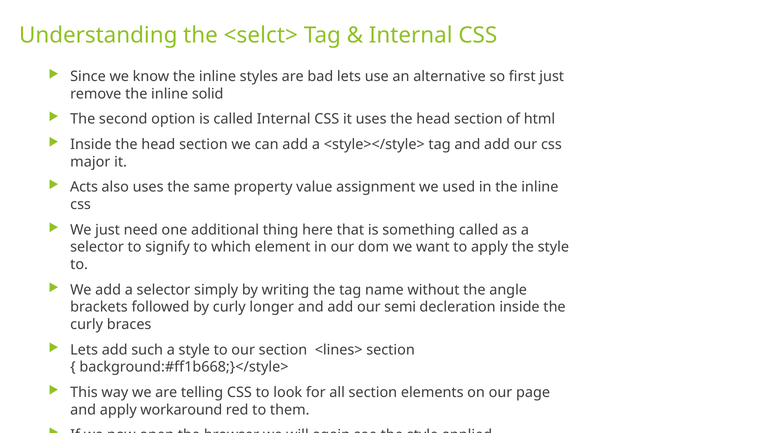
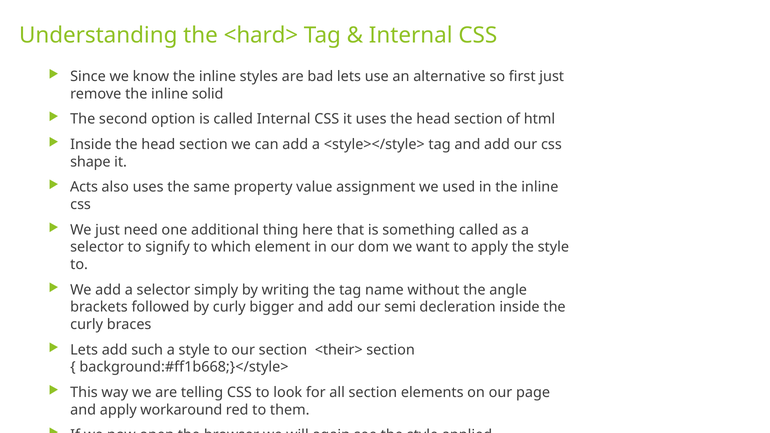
<selct>: <selct> -> <hard> (261, 35)
major: major -> shape (90, 162)
longer: longer -> bigger (272, 307)
<lines>: <lines> -> <their> (339, 350)
